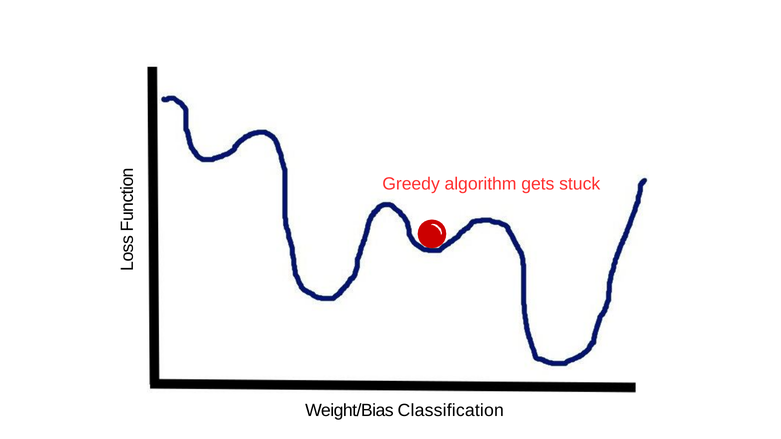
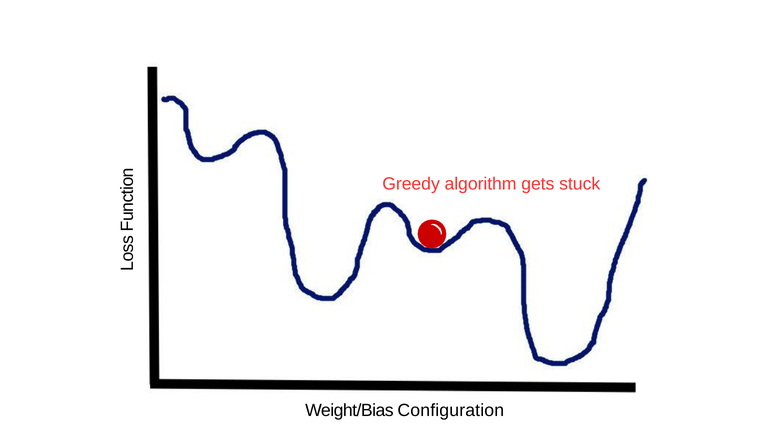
Classification: Classification -> Configuration (451, 411)
